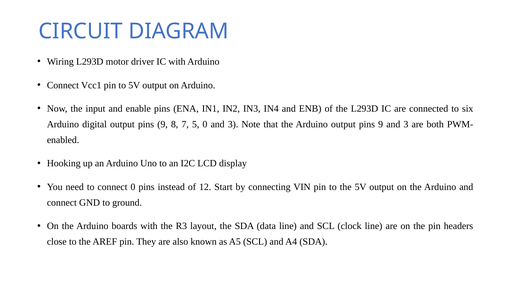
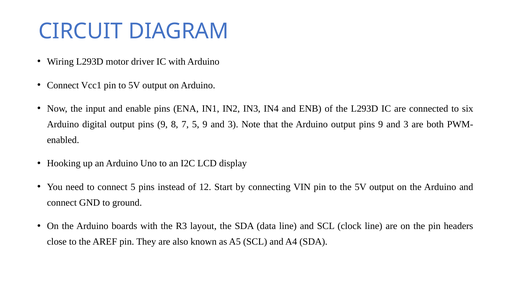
5 0: 0 -> 9 (205, 124)
connect 0: 0 -> 5 (133, 187)
